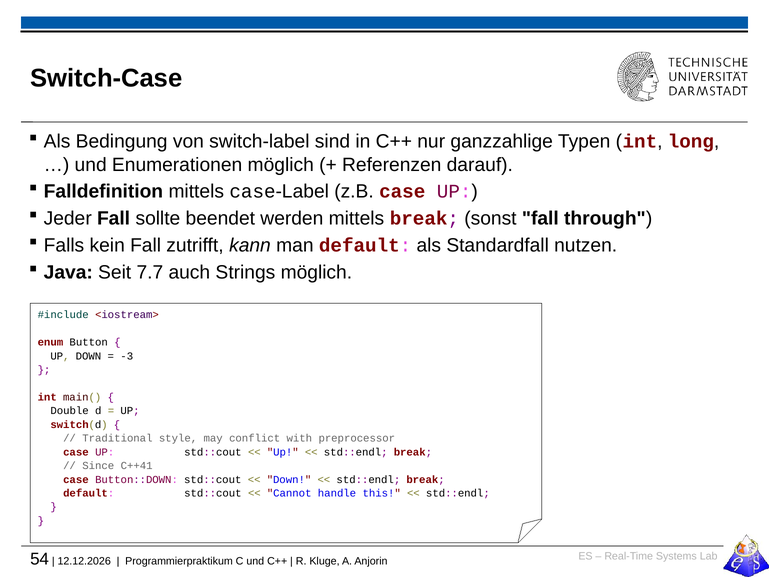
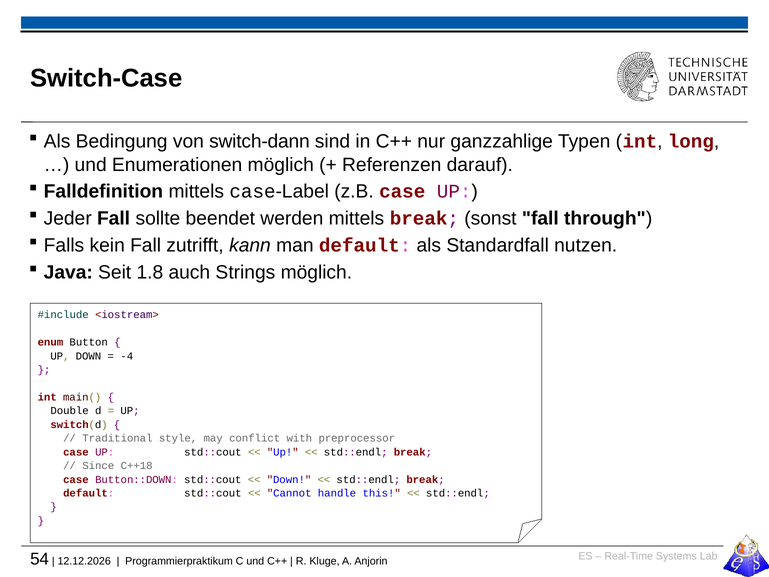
switch-label: switch-label -> switch-dann (259, 142)
7.7: 7.7 -> 1.8 (150, 272)
-3: -3 -> -4 (127, 356)
C++41: C++41 -> C++18 (137, 466)
